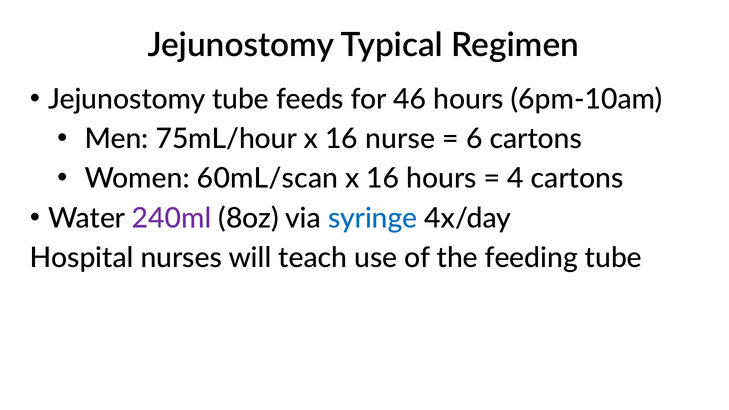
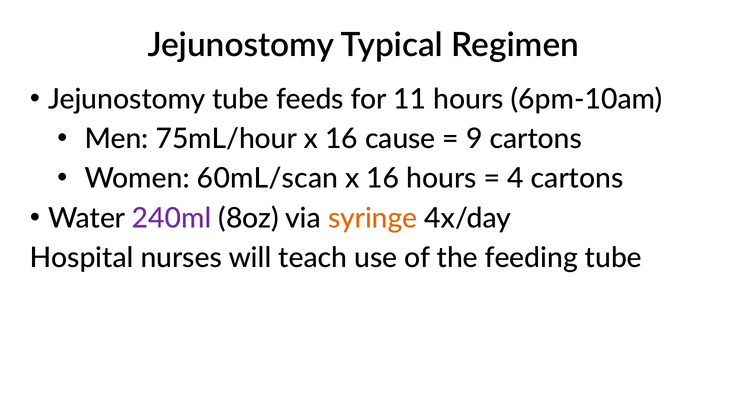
46: 46 -> 11 (410, 99)
nurse: nurse -> cause (400, 139)
6: 6 -> 9 (474, 139)
syringe colour: blue -> orange (373, 218)
